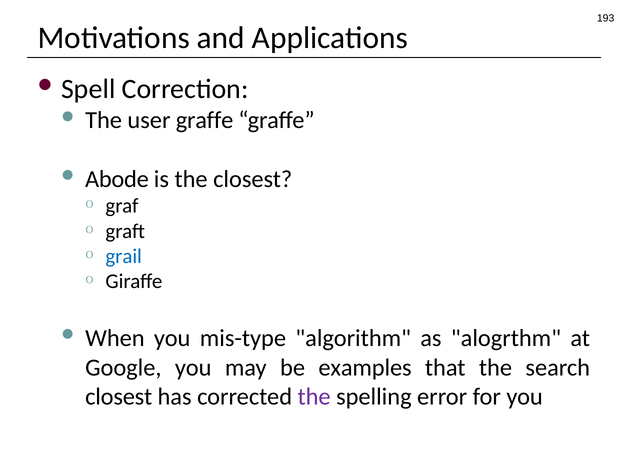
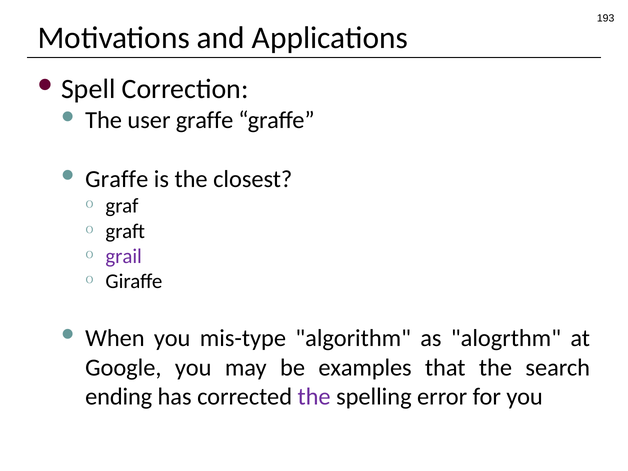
Abode: Abode -> Graffe (117, 179)
grail colour: blue -> purple (124, 256)
closest: closest -> ending (119, 397)
